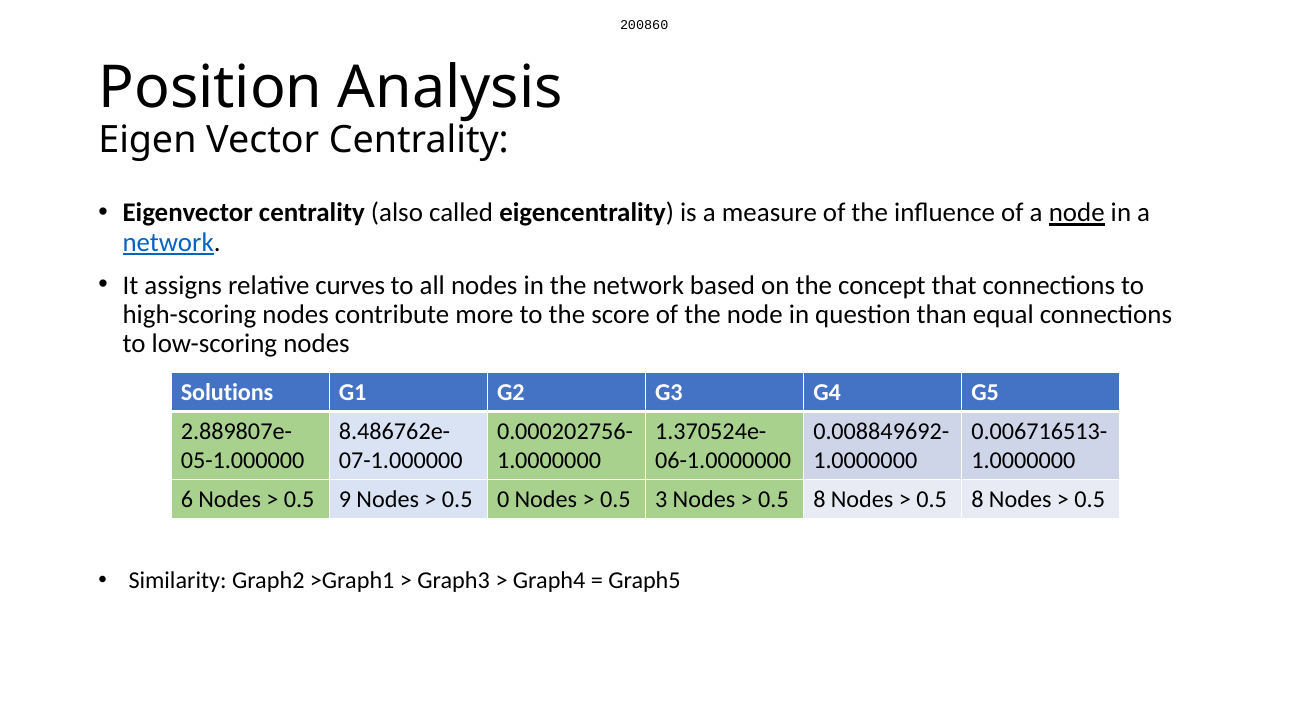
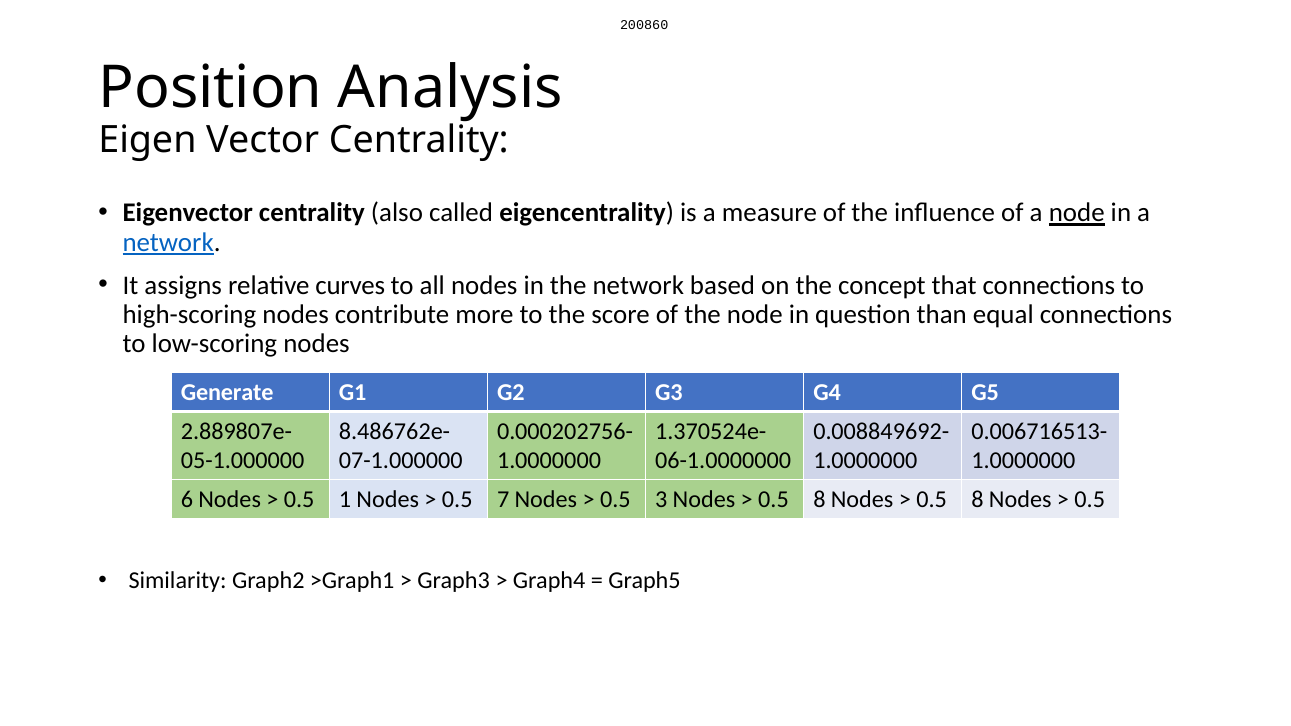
Solutions: Solutions -> Generate (227, 392)
9: 9 -> 1 (345, 499)
0: 0 -> 7 (503, 499)
